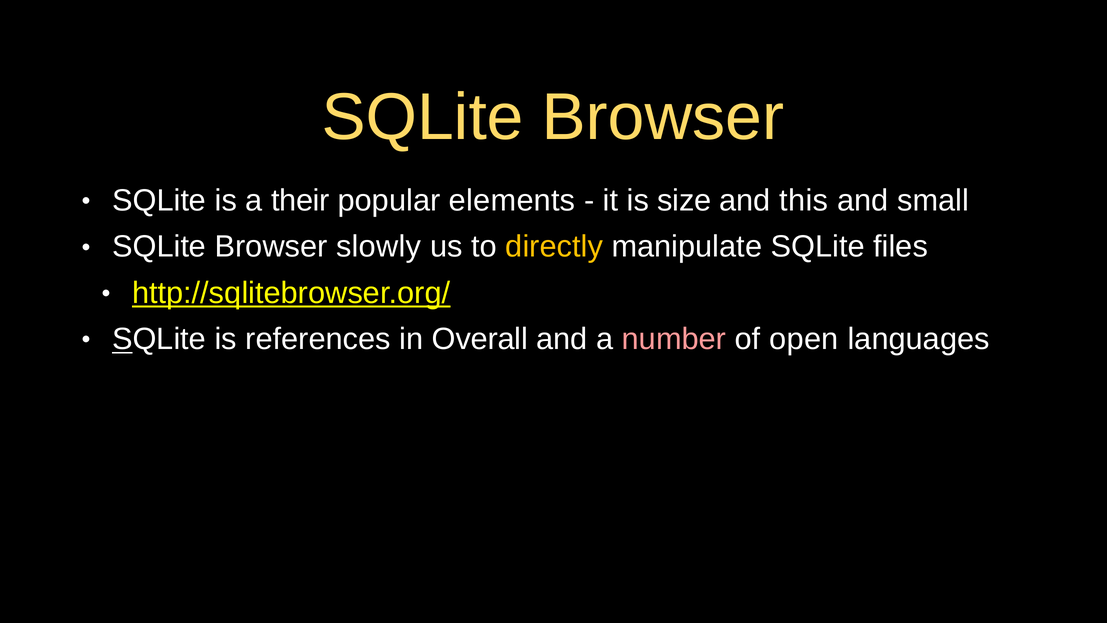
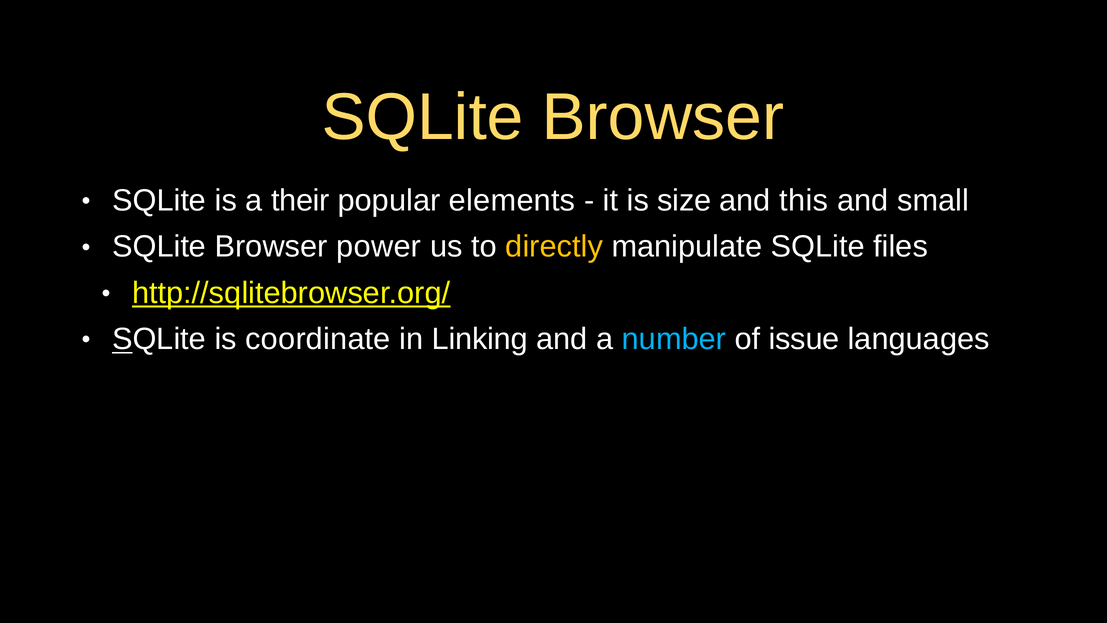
slowly: slowly -> power (379, 247)
references: references -> coordinate (318, 339)
Overall: Overall -> Linking (480, 339)
number colour: pink -> light blue (674, 339)
open: open -> issue (804, 339)
